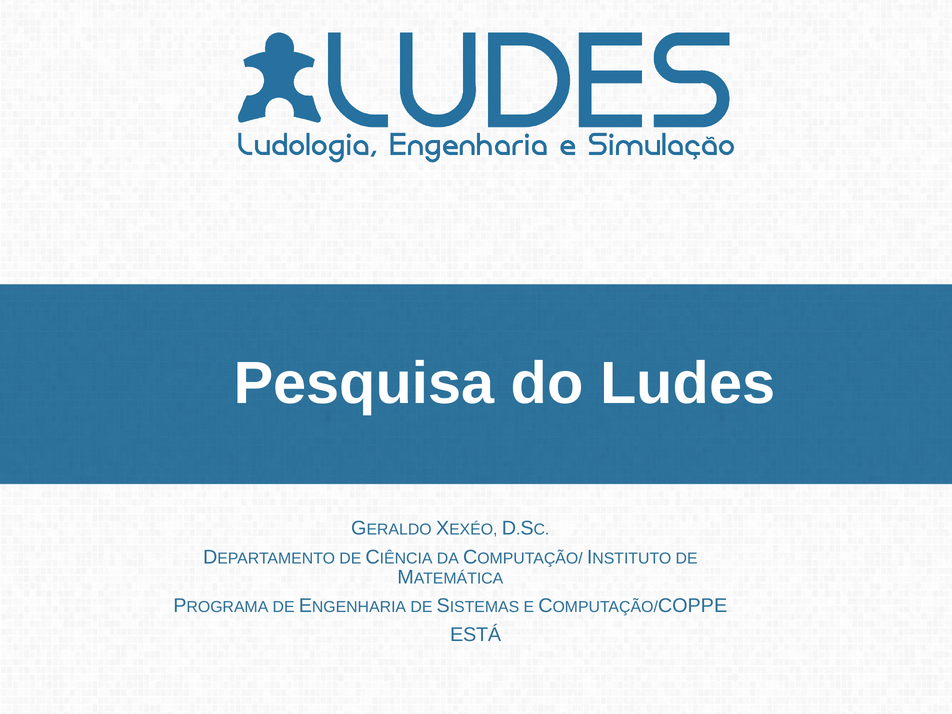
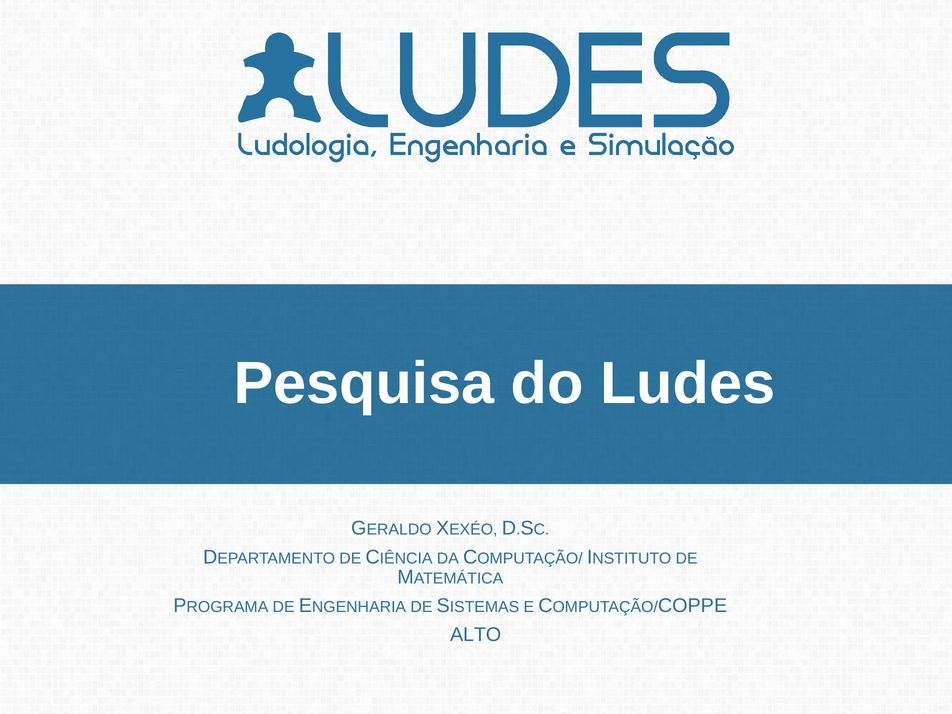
ESTÁ: ESTÁ -> ALTO (476, 635)
